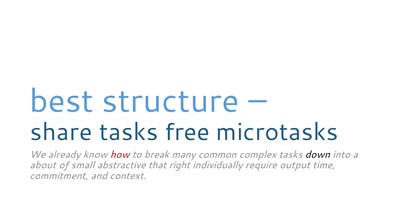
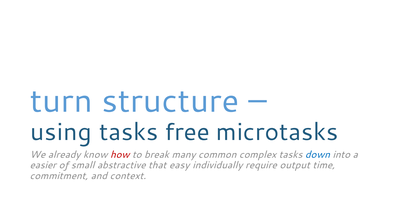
best: best -> turn (61, 101)
share: share -> using (61, 132)
down colour: black -> blue (318, 155)
about: about -> easier (43, 165)
right: right -> easy (179, 165)
